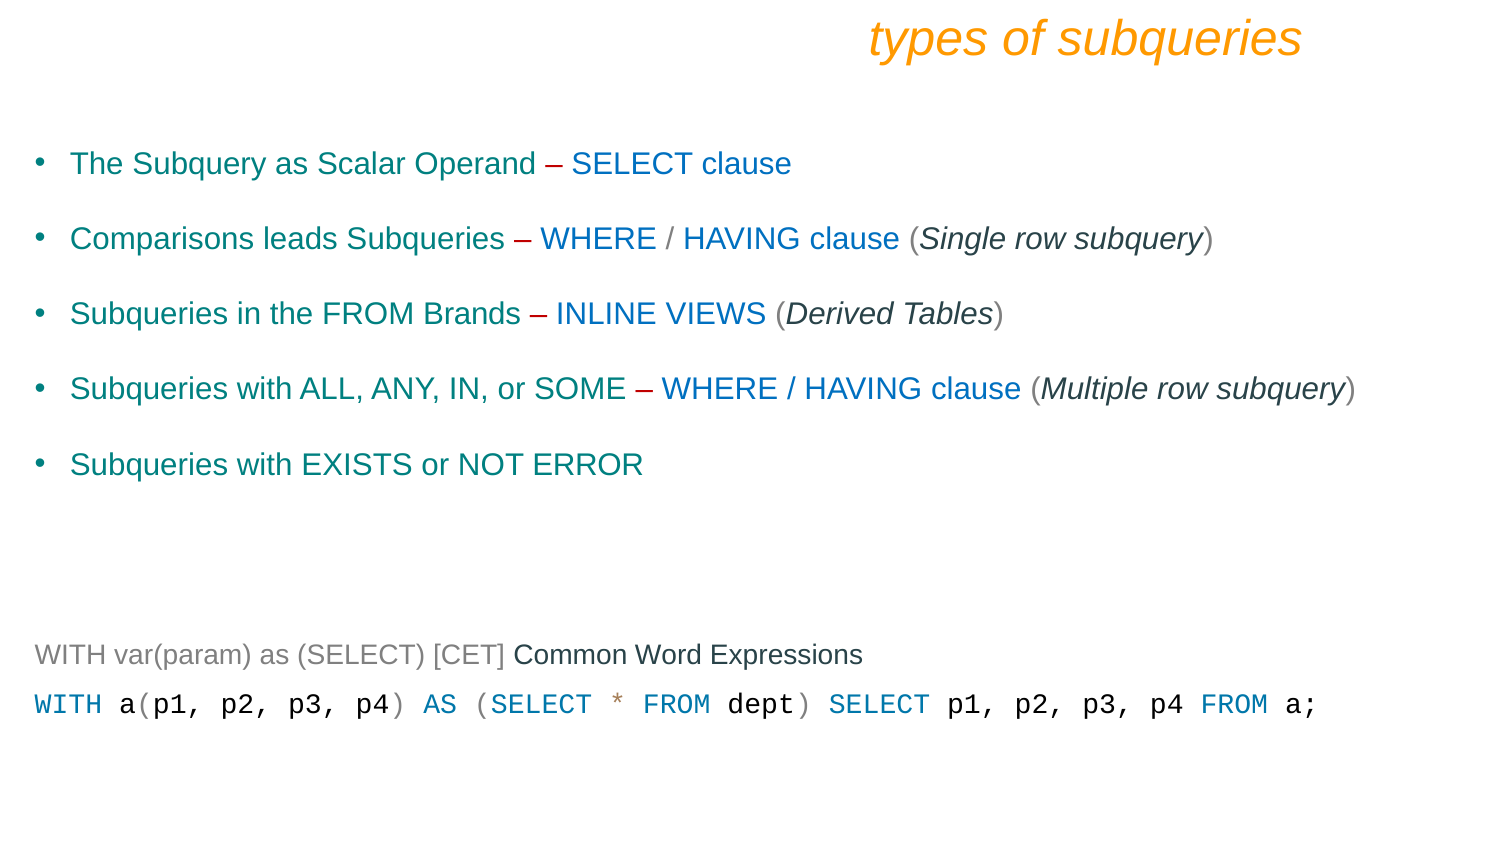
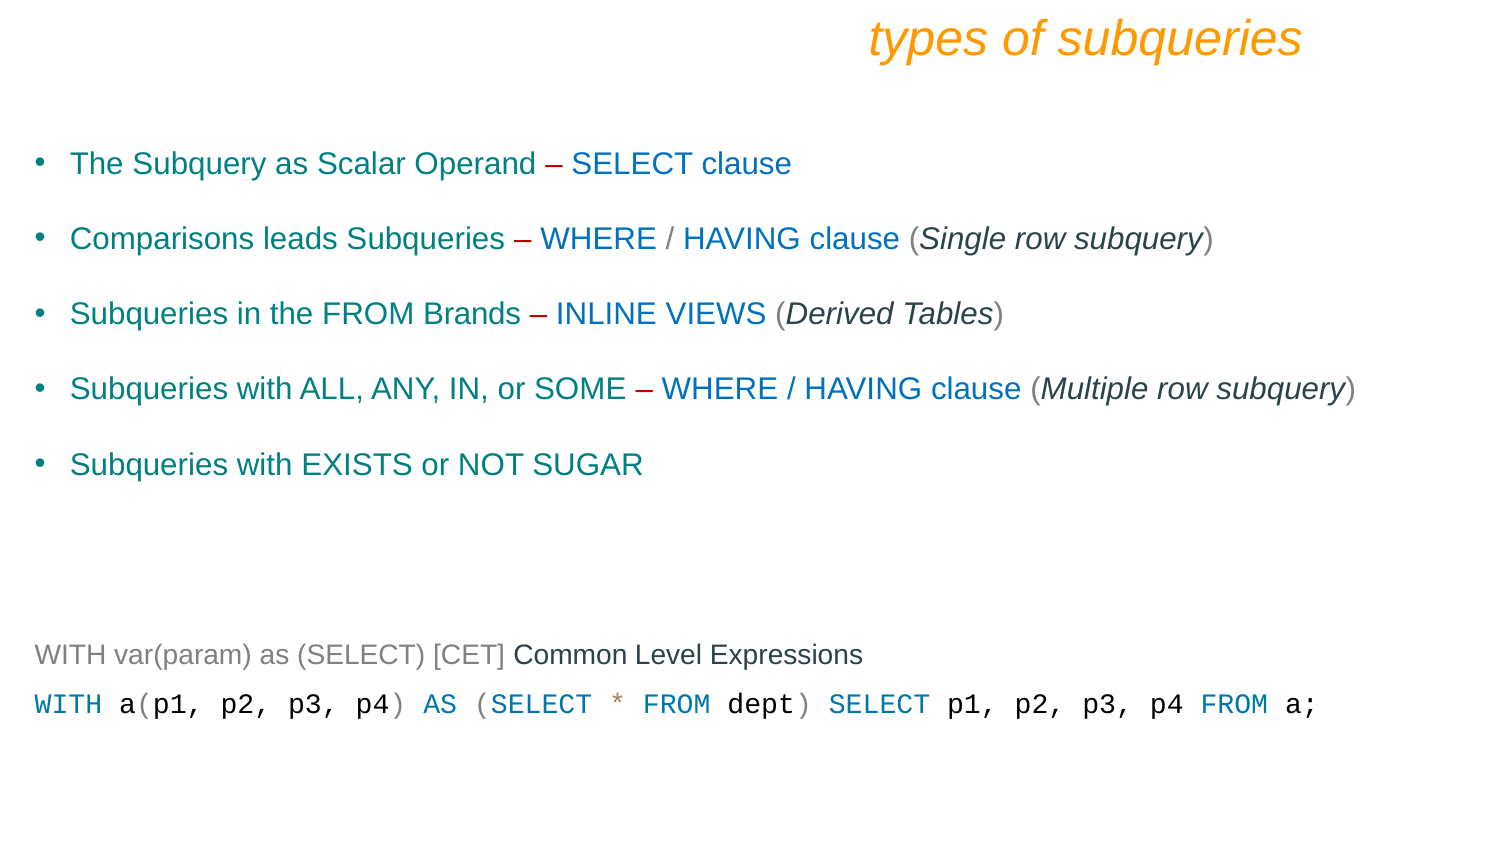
ERROR: ERROR -> SUGAR (588, 465)
Word: Word -> Level (668, 655)
